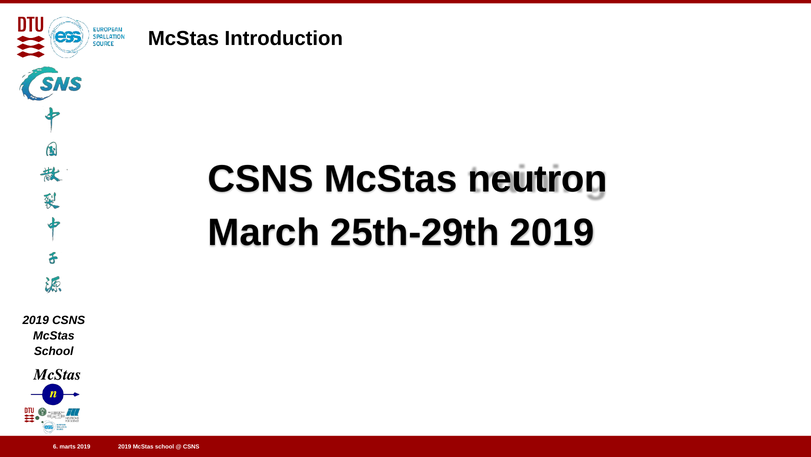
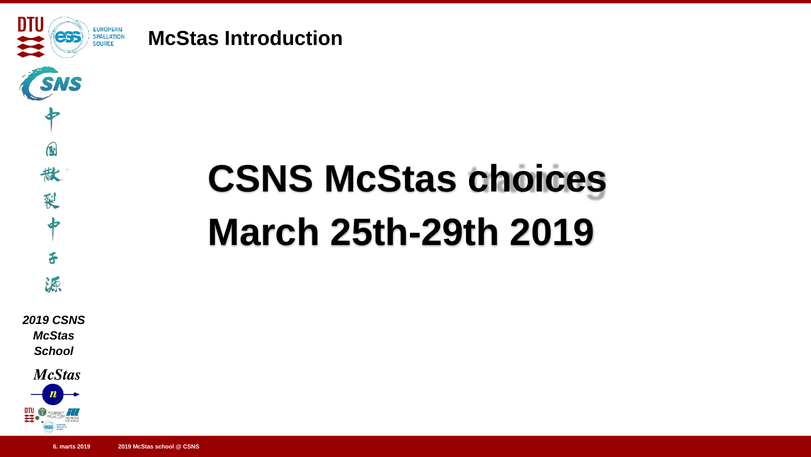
neutron: neutron -> choices (538, 179)
